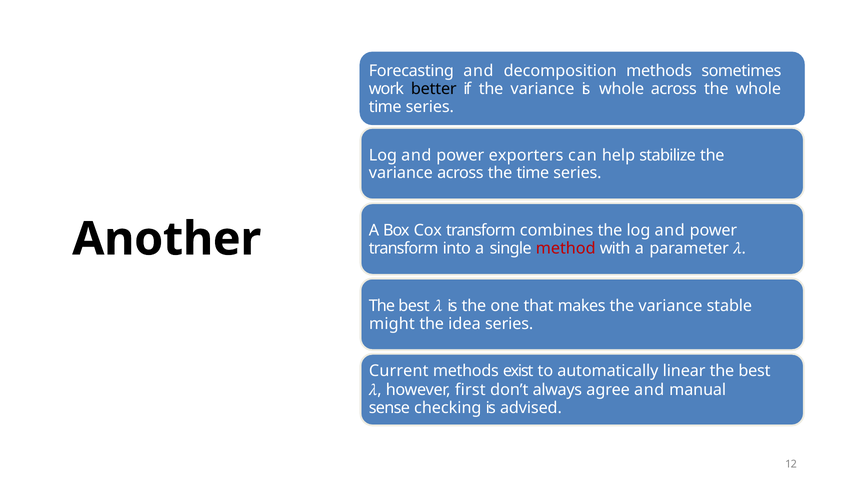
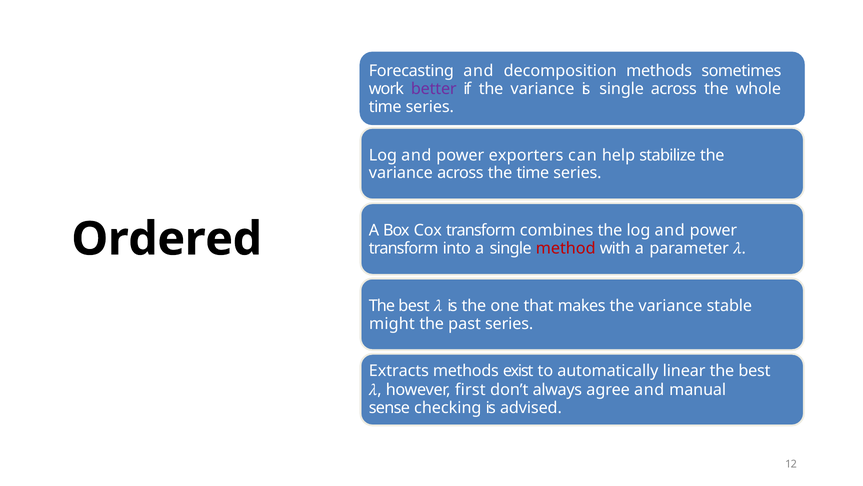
better colour: black -> purple (434, 89)
is whole: whole -> single (622, 89)
Another: Another -> Ordered (167, 239)
idea: idea -> past (465, 323)
Current: Current -> Extracts (399, 370)
